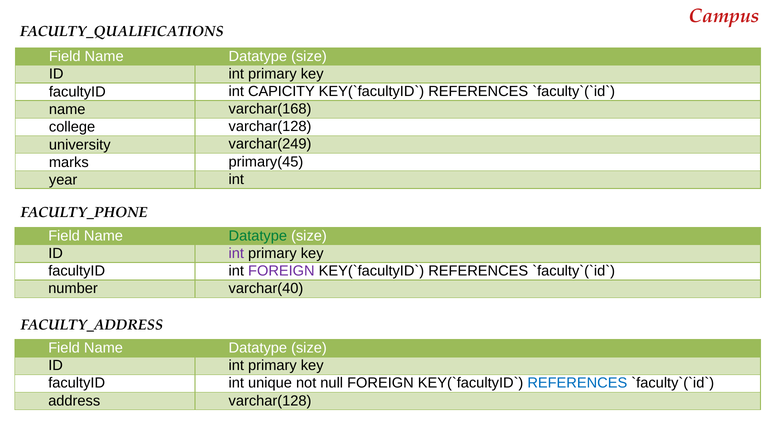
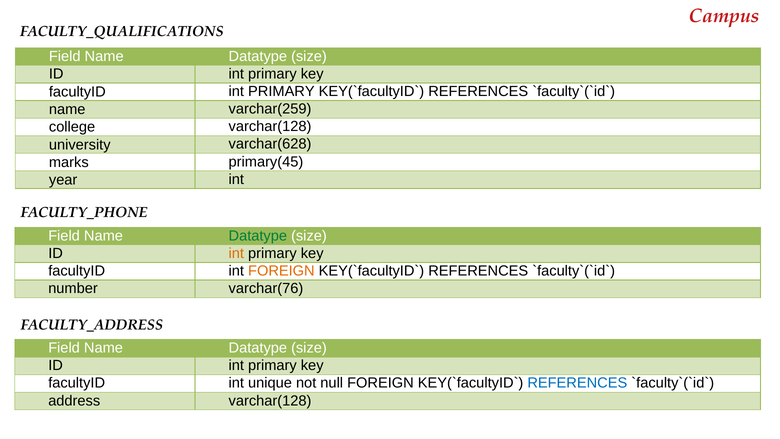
facultyID int CAPICITY: CAPICITY -> PRIMARY (281, 91)
varchar(168: varchar(168 -> varchar(259 (270, 109)
varchar(249: varchar(249 -> varchar(628 (270, 144)
int colour: purple -> orange (236, 253)
FOREIGN colour: purple -> orange (281, 271)
varchar(40: varchar(40 -> varchar(76 (266, 288)
